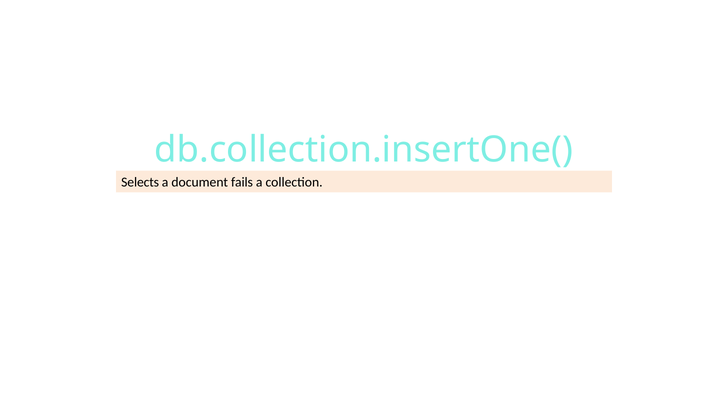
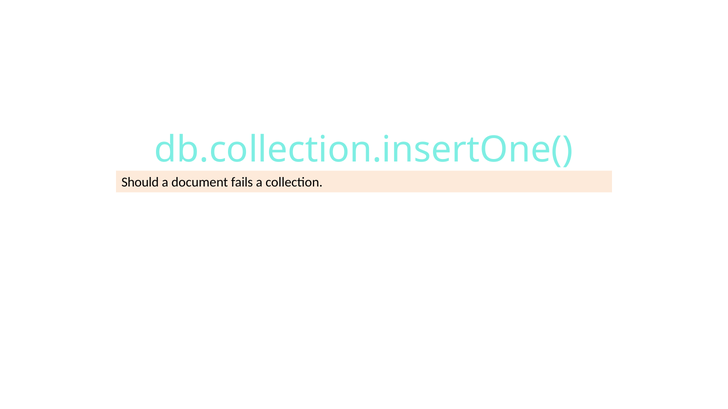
Selects: Selects -> Should (140, 183)
